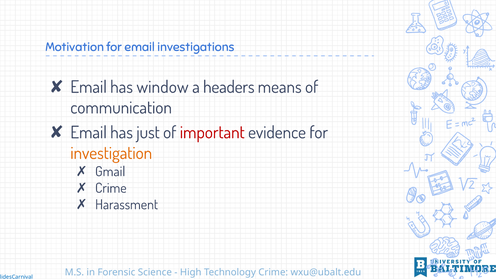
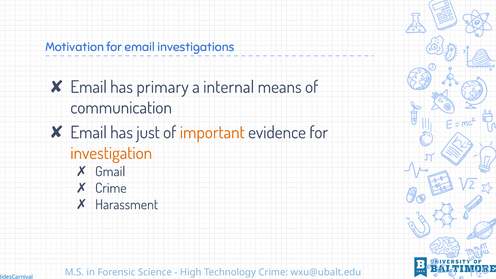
window: window -> primary (163, 87)
headers: headers -> internal (229, 87)
important colour: red -> orange (212, 133)
